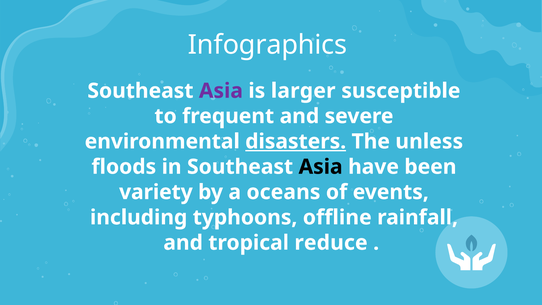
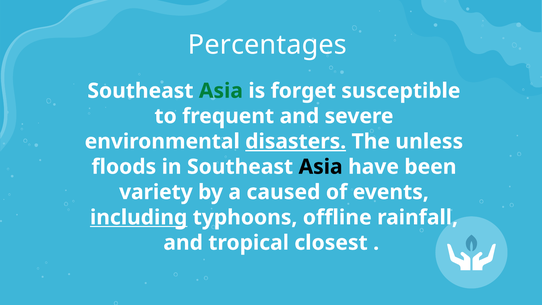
Infographics: Infographics -> Percentages (267, 45)
Asia colour: purple -> green (221, 91)
larger: larger -> forget (303, 91)
oceans: oceans -> caused (283, 192)
including underline: none -> present (139, 217)
reduce: reduce -> closest (331, 243)
